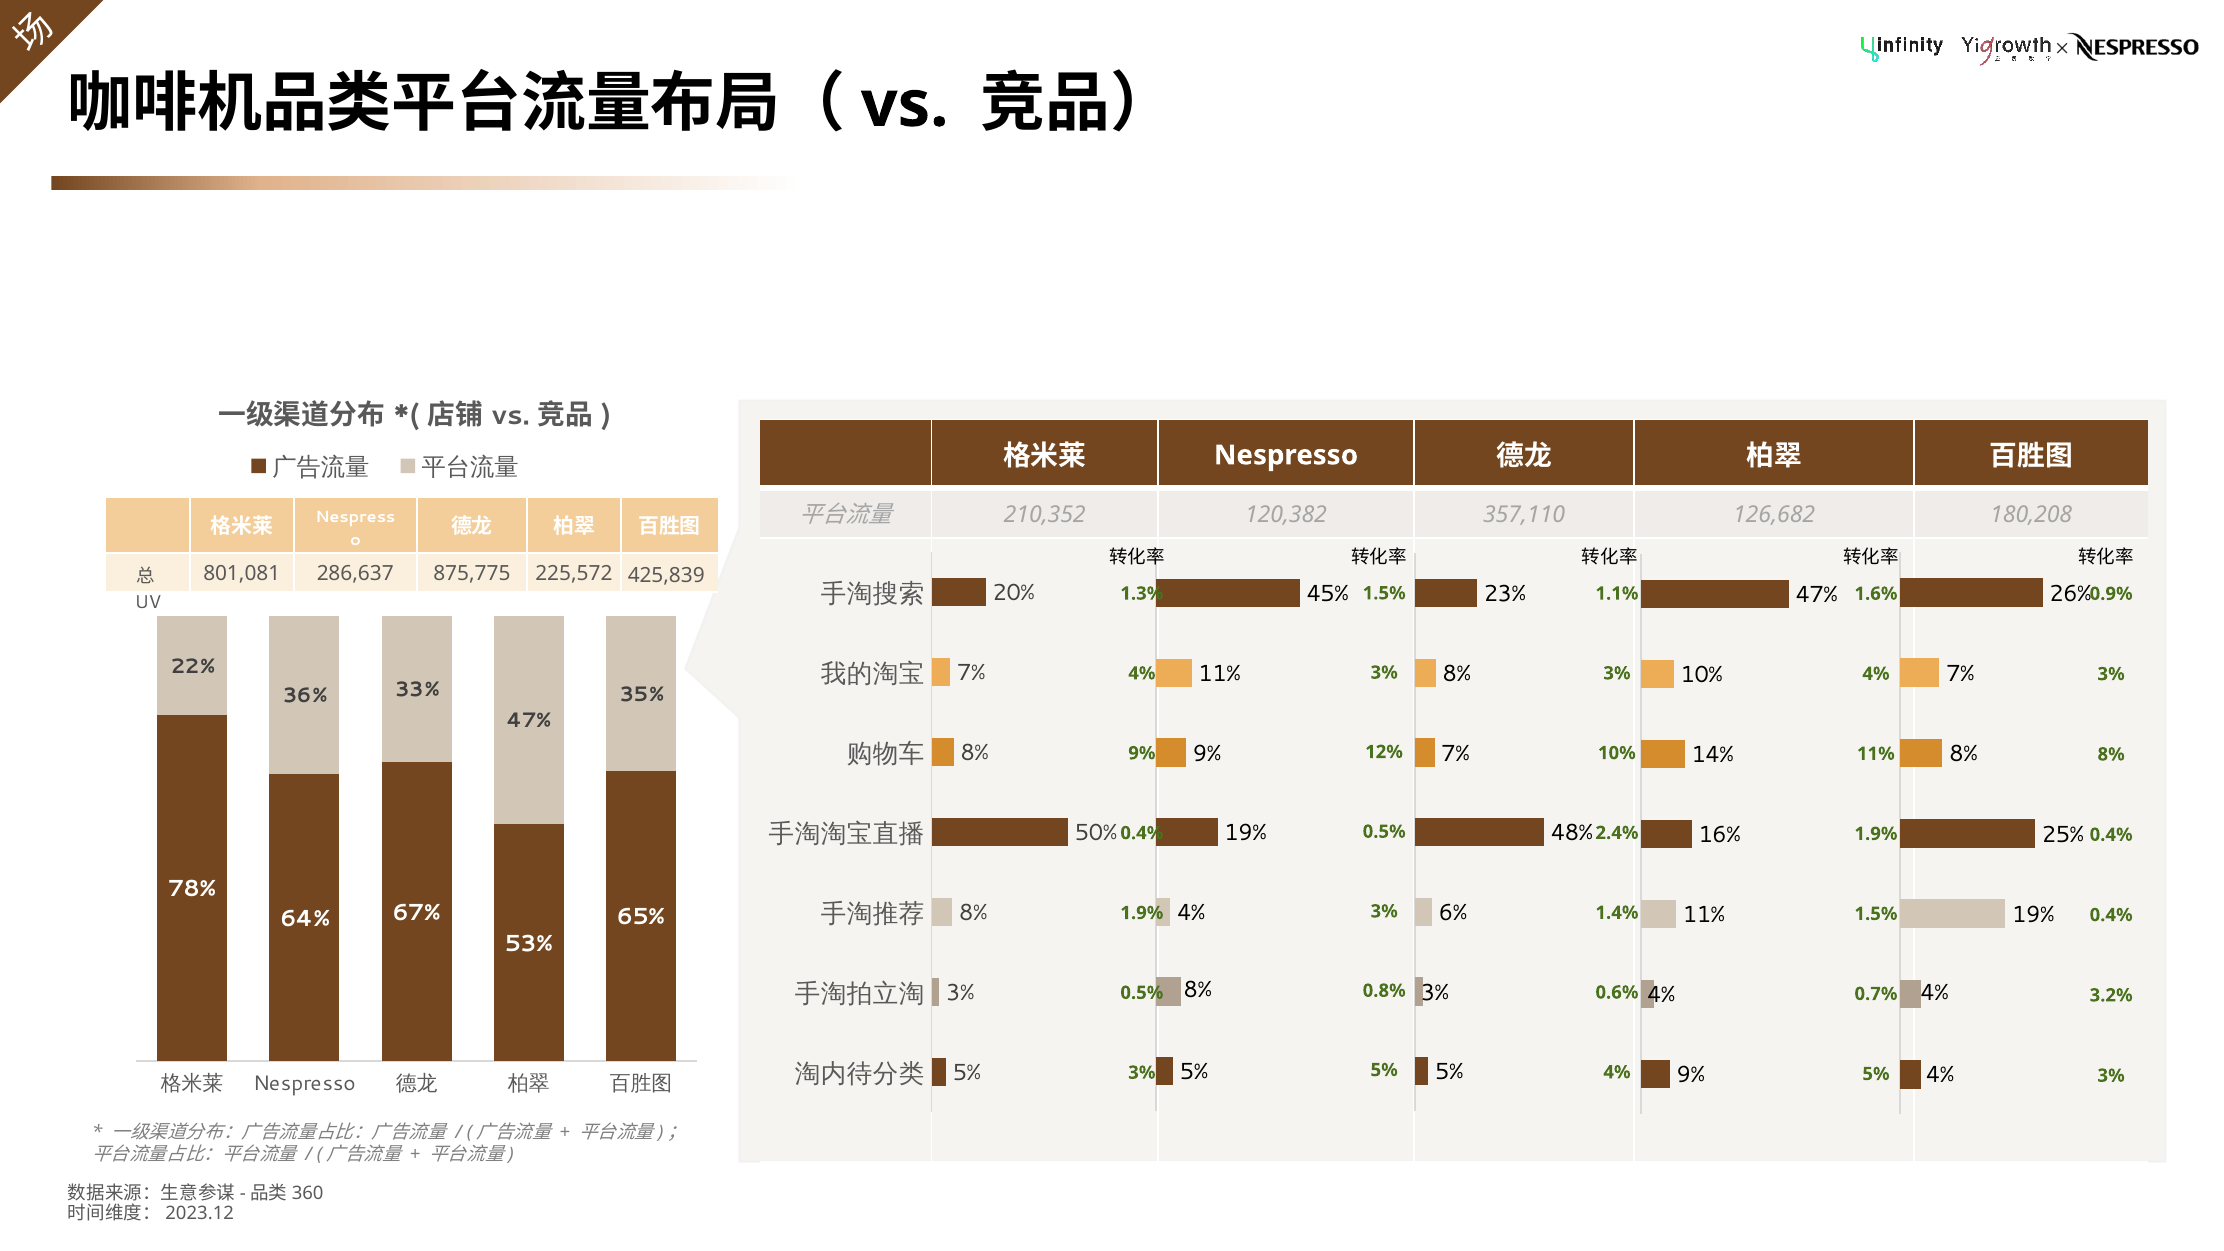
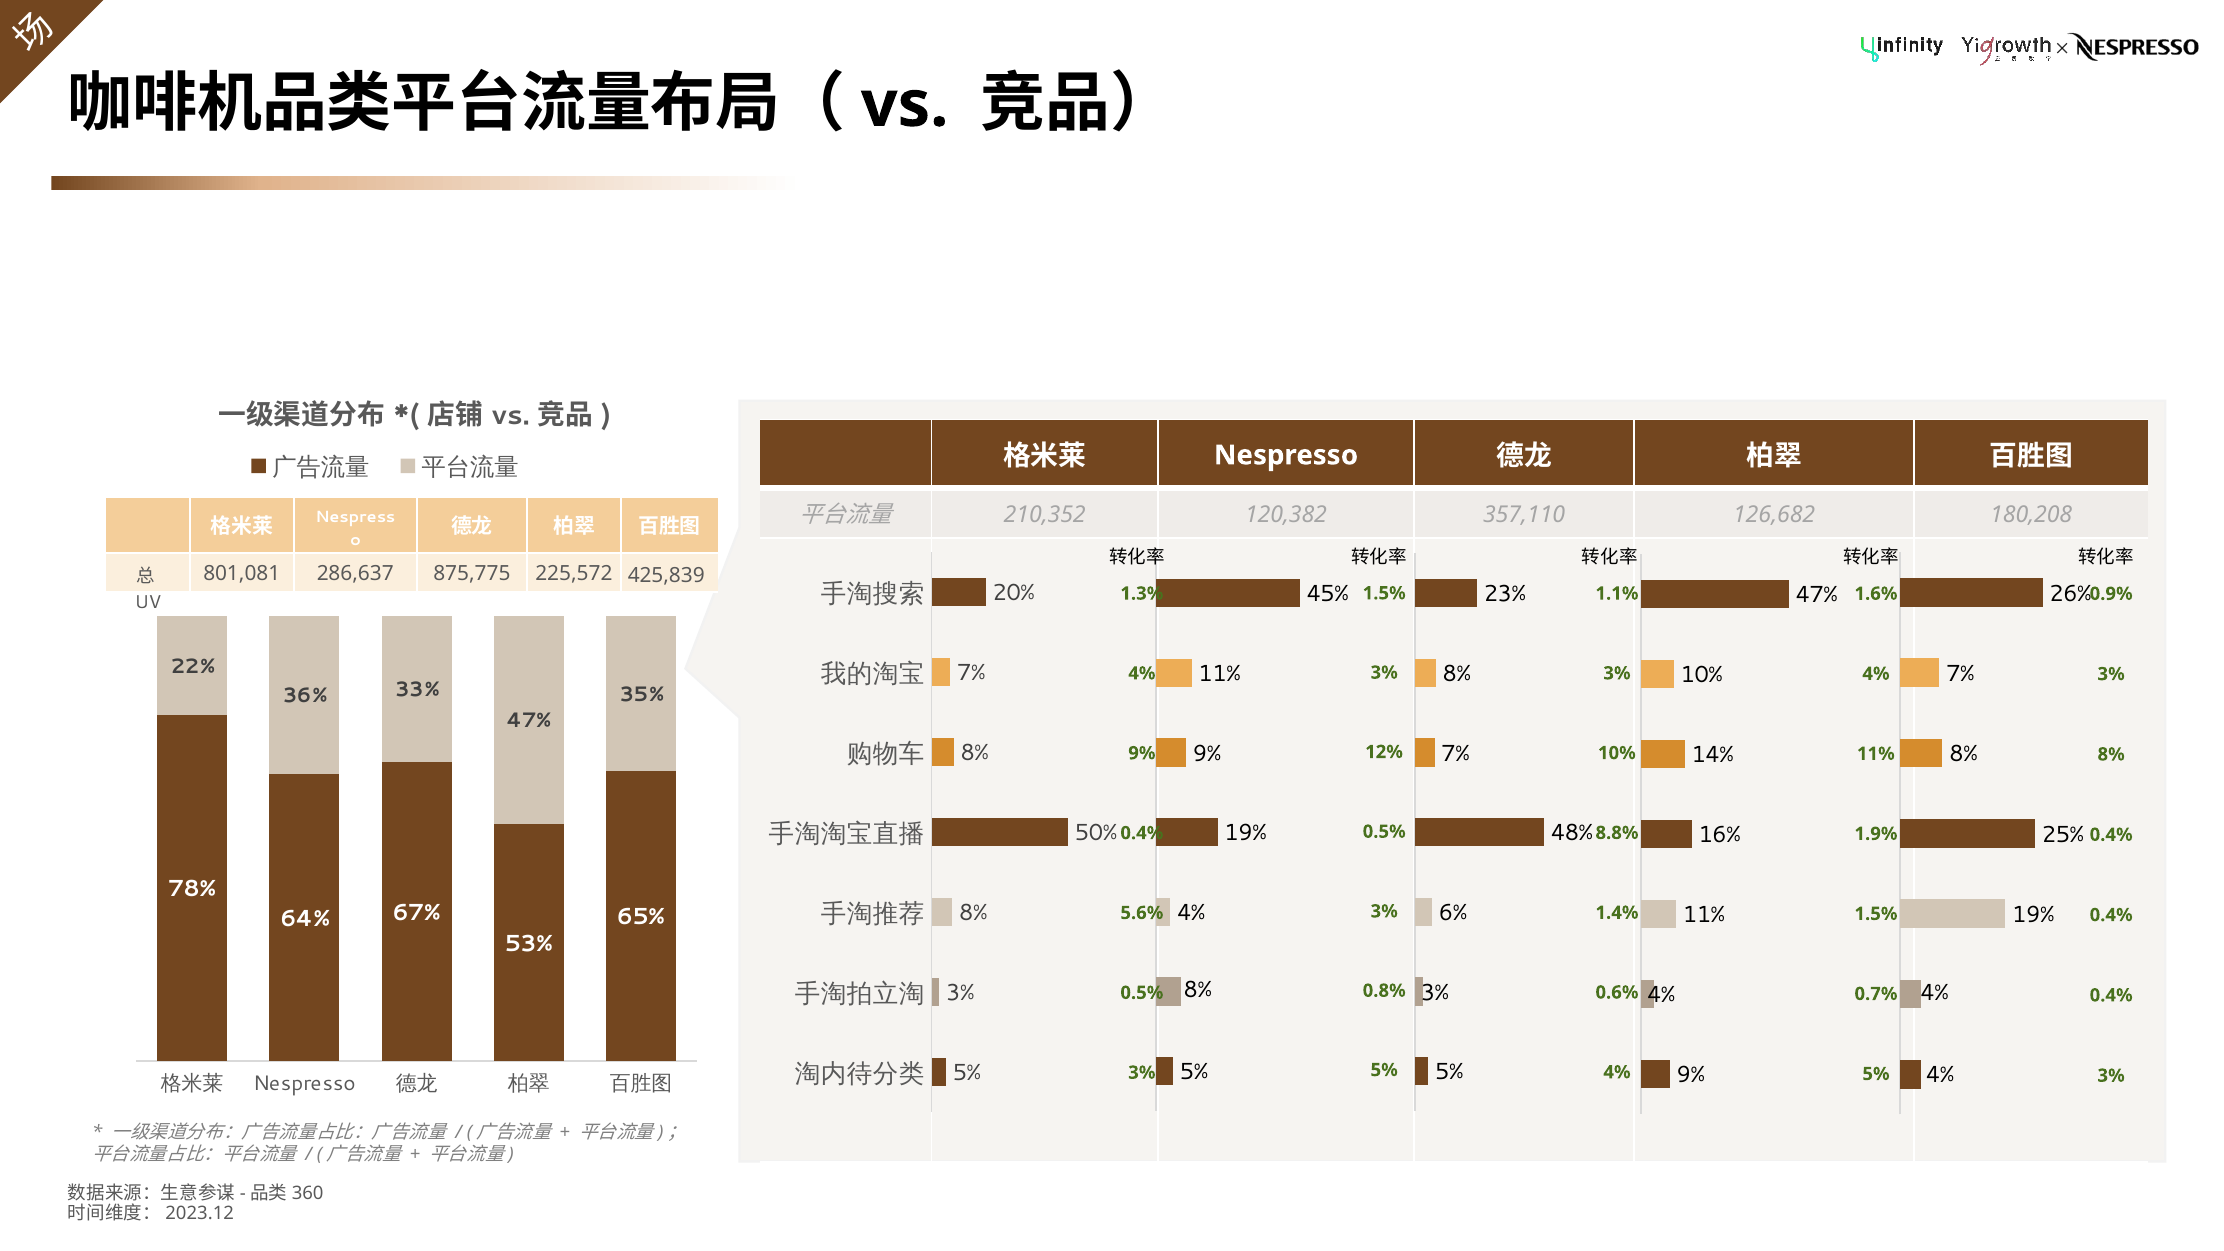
2.4%: 2.4% -> 8.8% (1617, 833)
1.9%: 1.9% -> 5.6% (1142, 913)
3.2%: 3.2% -> 0.4% (2111, 995)
